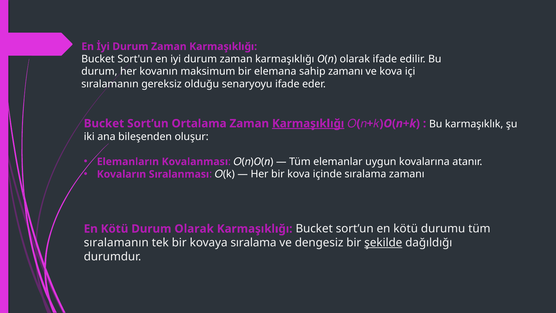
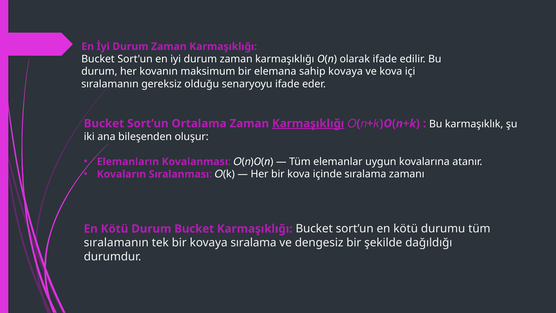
sahip zamanı: zamanı -> kovaya (345, 71)
Durum Olarak: Olarak -> Bucket (194, 229)
şekilde underline: present -> none (383, 243)
